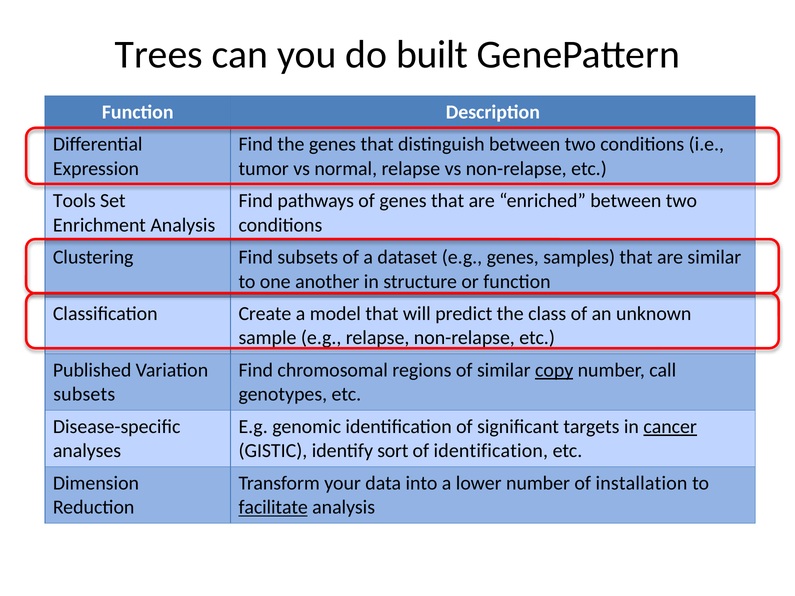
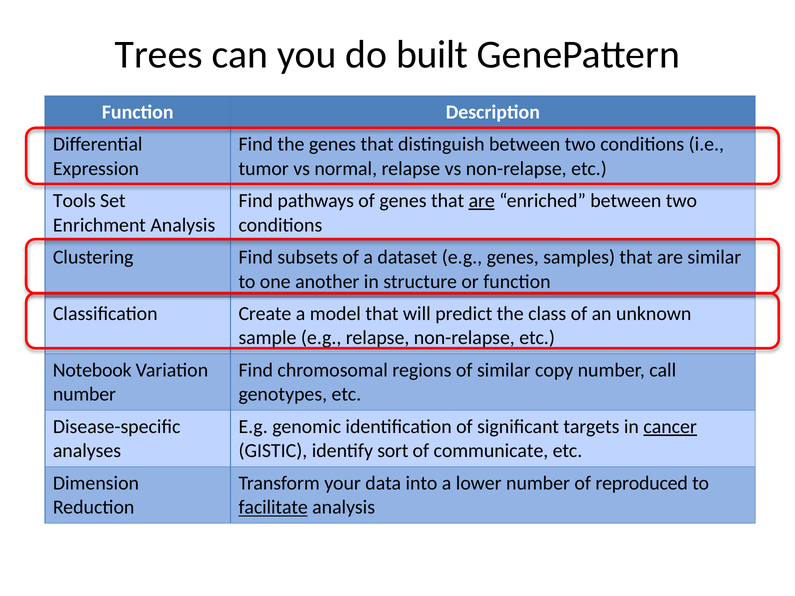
are underline: none -> present (482, 201)
Published: Published -> Notebook (92, 370)
copy underline: present -> none (554, 370)
subsets: subsets -> number (84, 395)
of identification: identification -> communicate (491, 451)
installation: installation -> reproduced (642, 483)
